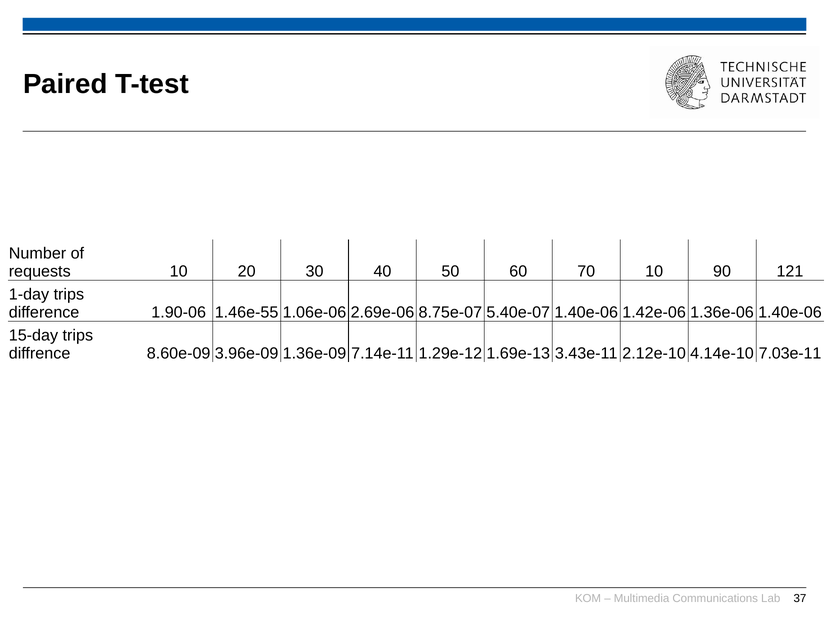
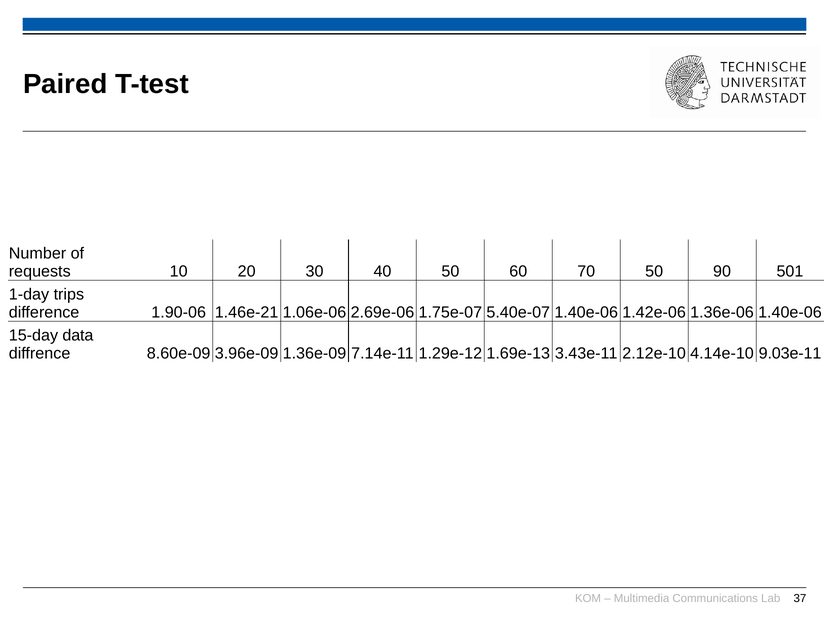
70 10: 10 -> 50 (654, 272)
121: 121 -> 501 (790, 272)
1.46e-55: 1.46e-55 -> 1.46e-21 (247, 313)
8.75e-07: 8.75e-07 -> 1.75e-07 (450, 313)
15-day trips: trips -> data (78, 336)
7.03e-11: 7.03e-11 -> 9.03e-11 (790, 354)
